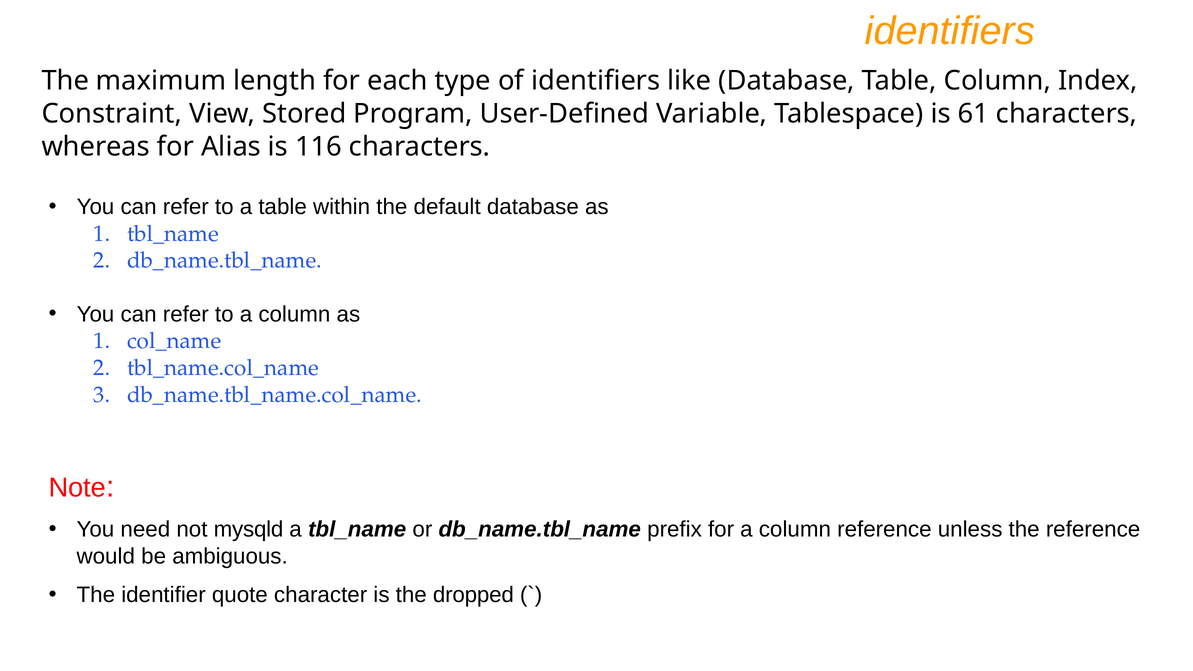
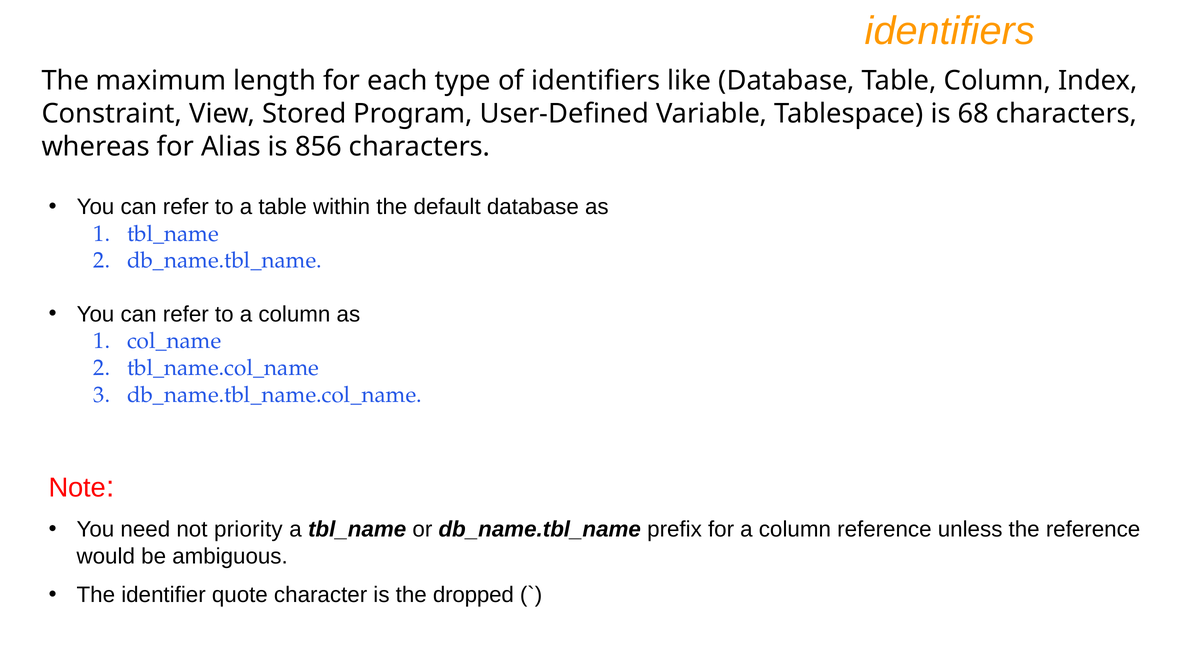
61: 61 -> 68 (973, 114)
116: 116 -> 856 (319, 147)
mysqld: mysqld -> priority (248, 529)
